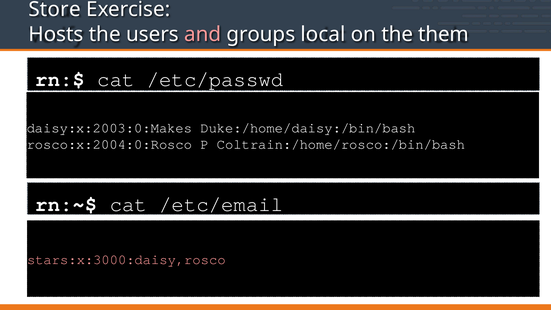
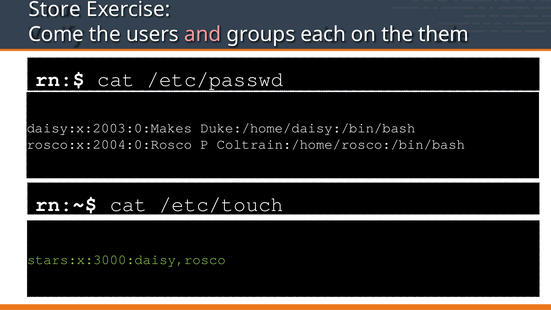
Hosts: Hosts -> Come (56, 34)
local: local -> each (323, 34)
/etc/email: /etc/email -> /etc/touch (221, 204)
stars:x:3000:daisy,rosco colour: pink -> light green (126, 259)
